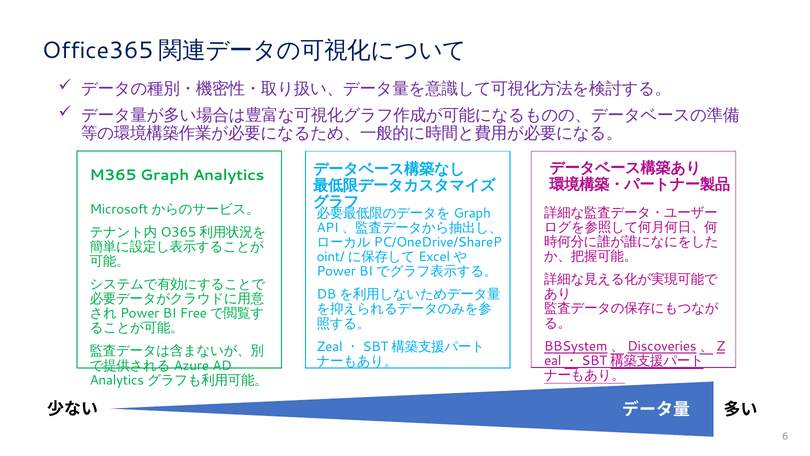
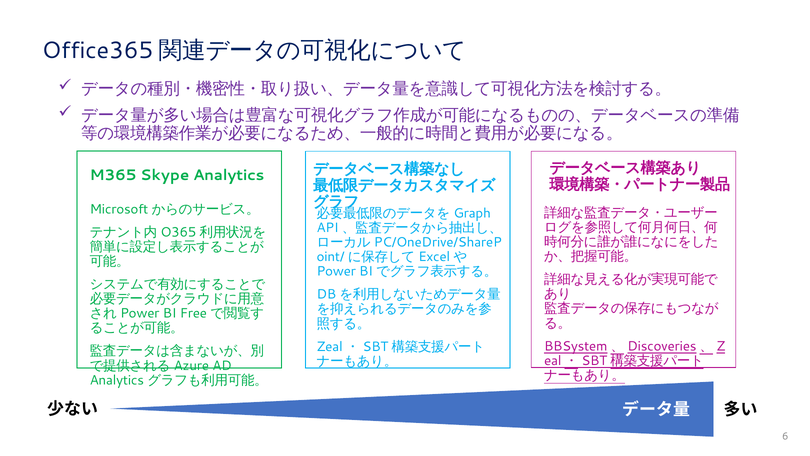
Graph: Graph -> Skype (165, 175)
